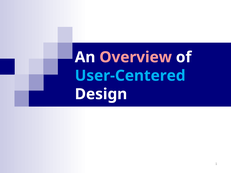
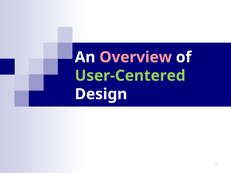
User-Centered colour: light blue -> light green (130, 76)
